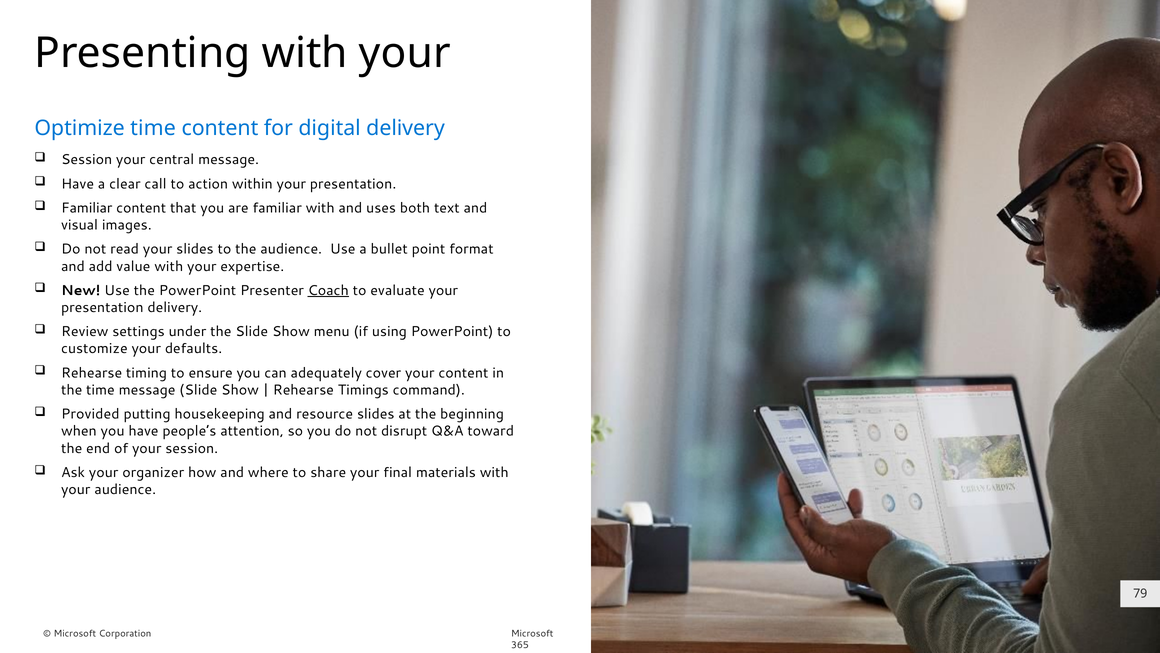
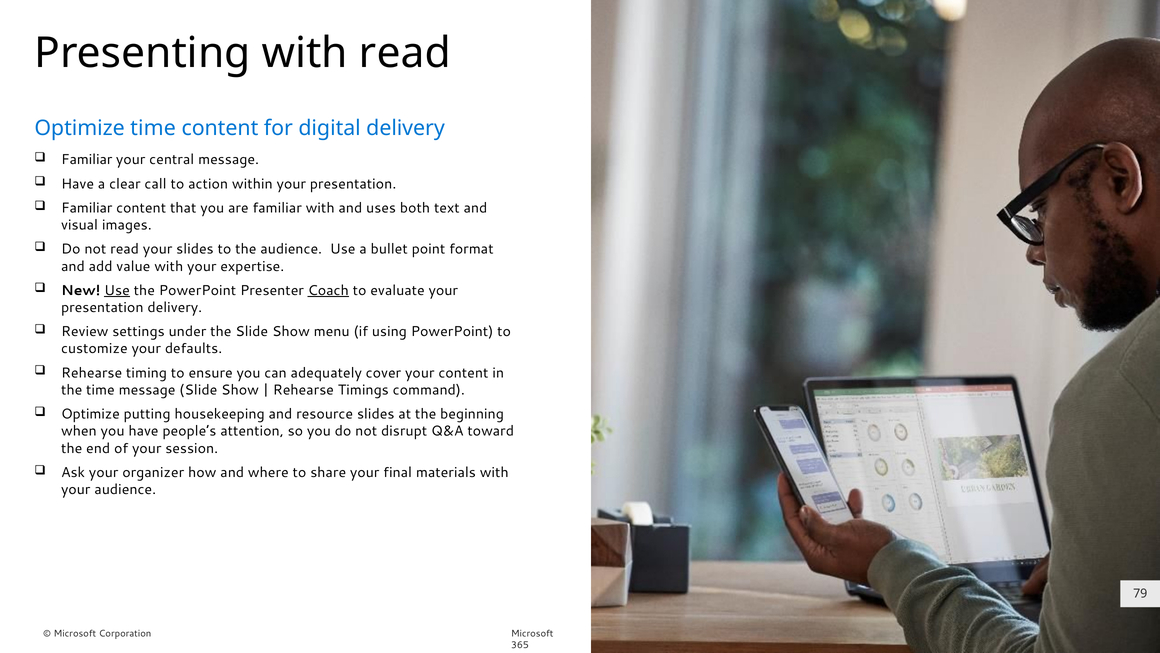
Presenting with your: your -> read (405, 53)
Session: Session -> Familiar (87, 160)
Use underline: none -> present (117, 290)
Provided: Provided -> Optimize (90, 414)
